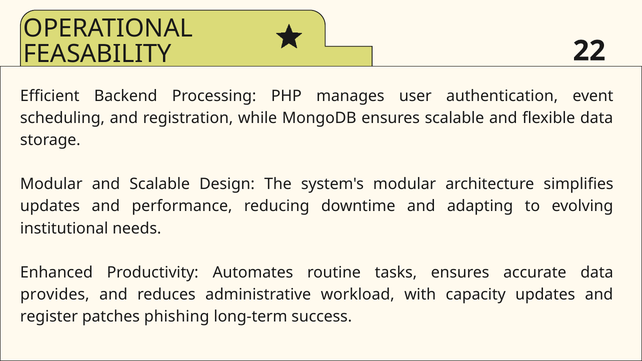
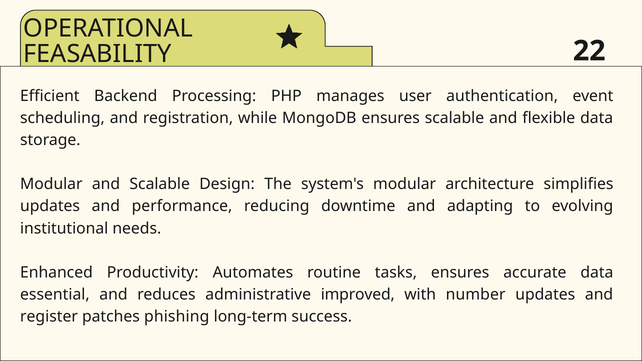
provides: provides -> essential (55, 295)
workload: workload -> improved (358, 295)
capacity: capacity -> number (476, 295)
